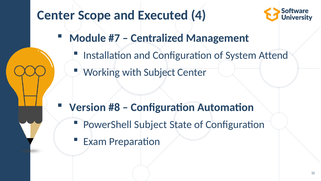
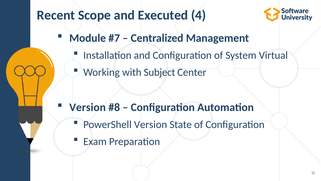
Center: Center -> Recent (56, 15)
Attend: Attend -> Virtual (273, 55)
PowerShell Subject: Subject -> Version (151, 124)
